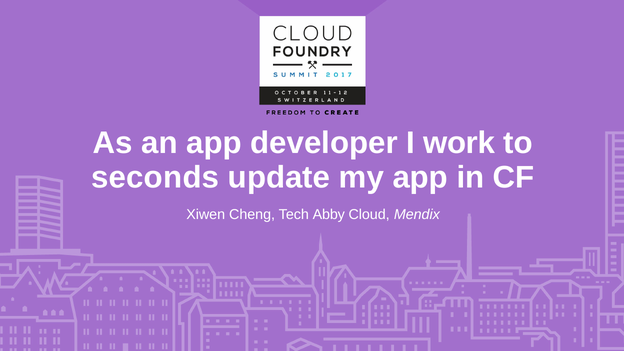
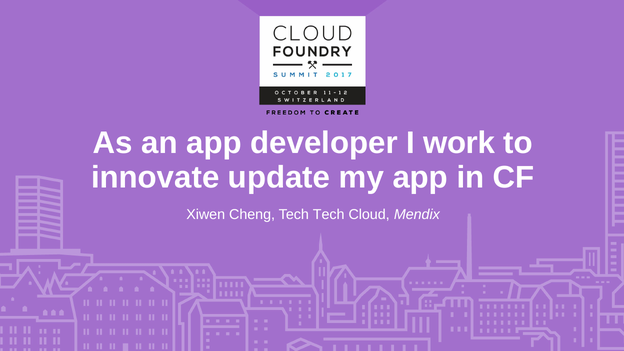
seconds: seconds -> innovate (155, 178)
Tech Abby: Abby -> Tech (329, 214)
